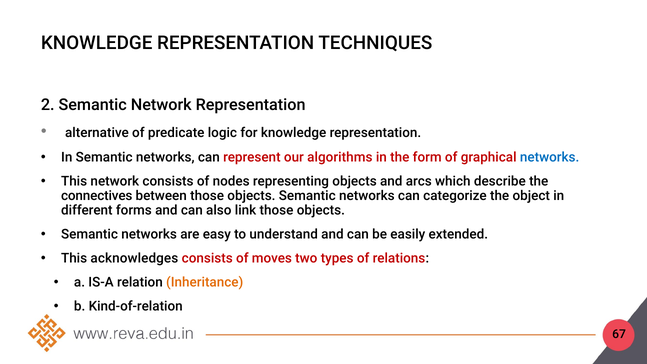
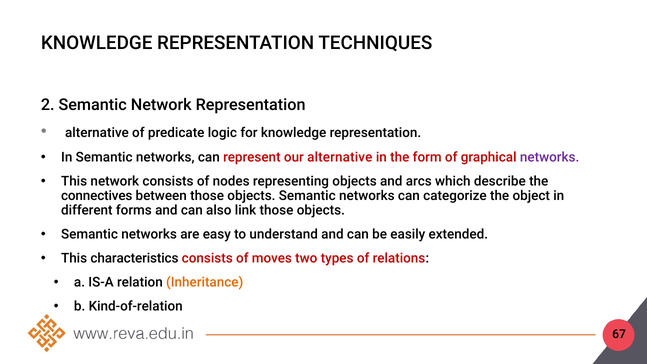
our algorithms: algorithms -> alternative (340, 157)
networks colour: blue -> purple (550, 157)
acknowledges: acknowledges -> characteristics (134, 258)
